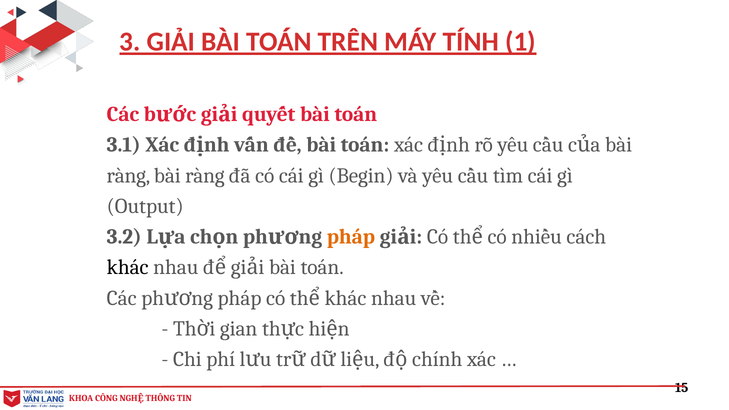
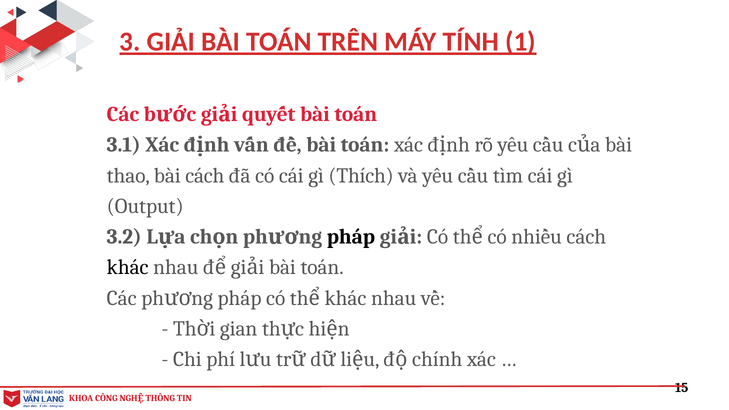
ràng: ràng -> thao (128, 176)
bài ràng: ràng -> cách (205, 176)
Begin: Begin -> Thích (361, 176)
pháp colour: orange -> black (351, 237)
